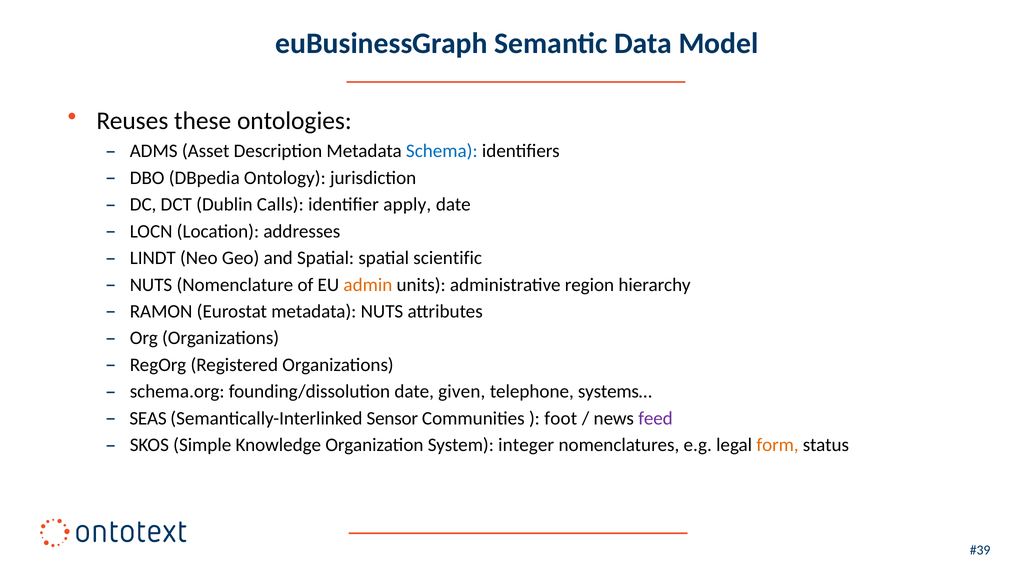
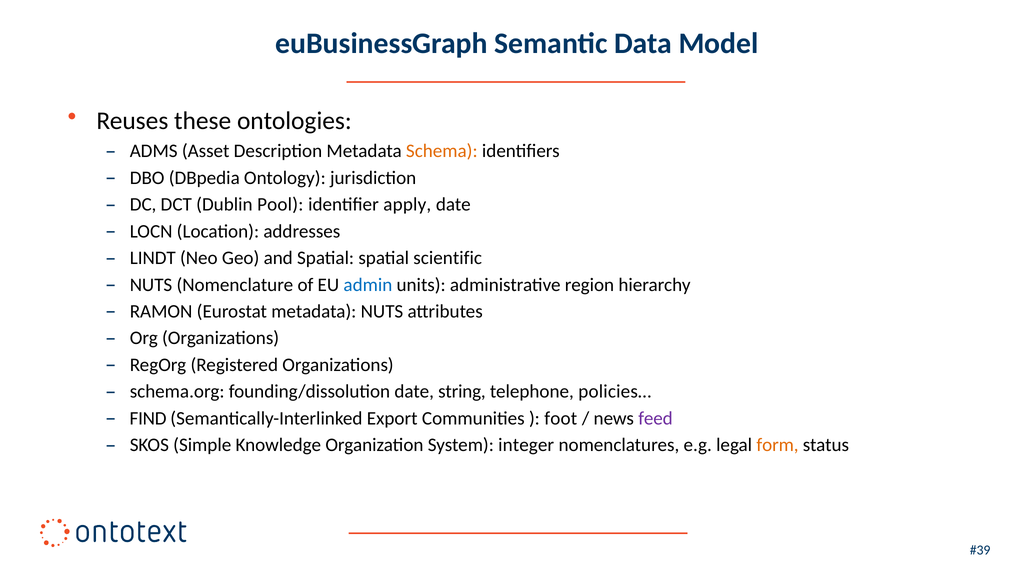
Schema colour: blue -> orange (442, 151)
Calls: Calls -> Pool (280, 204)
admin colour: orange -> blue (368, 285)
given: given -> string (462, 392)
systems…: systems… -> policies… (615, 392)
SEAS: SEAS -> FIND (148, 418)
Sensor: Sensor -> Export (392, 418)
